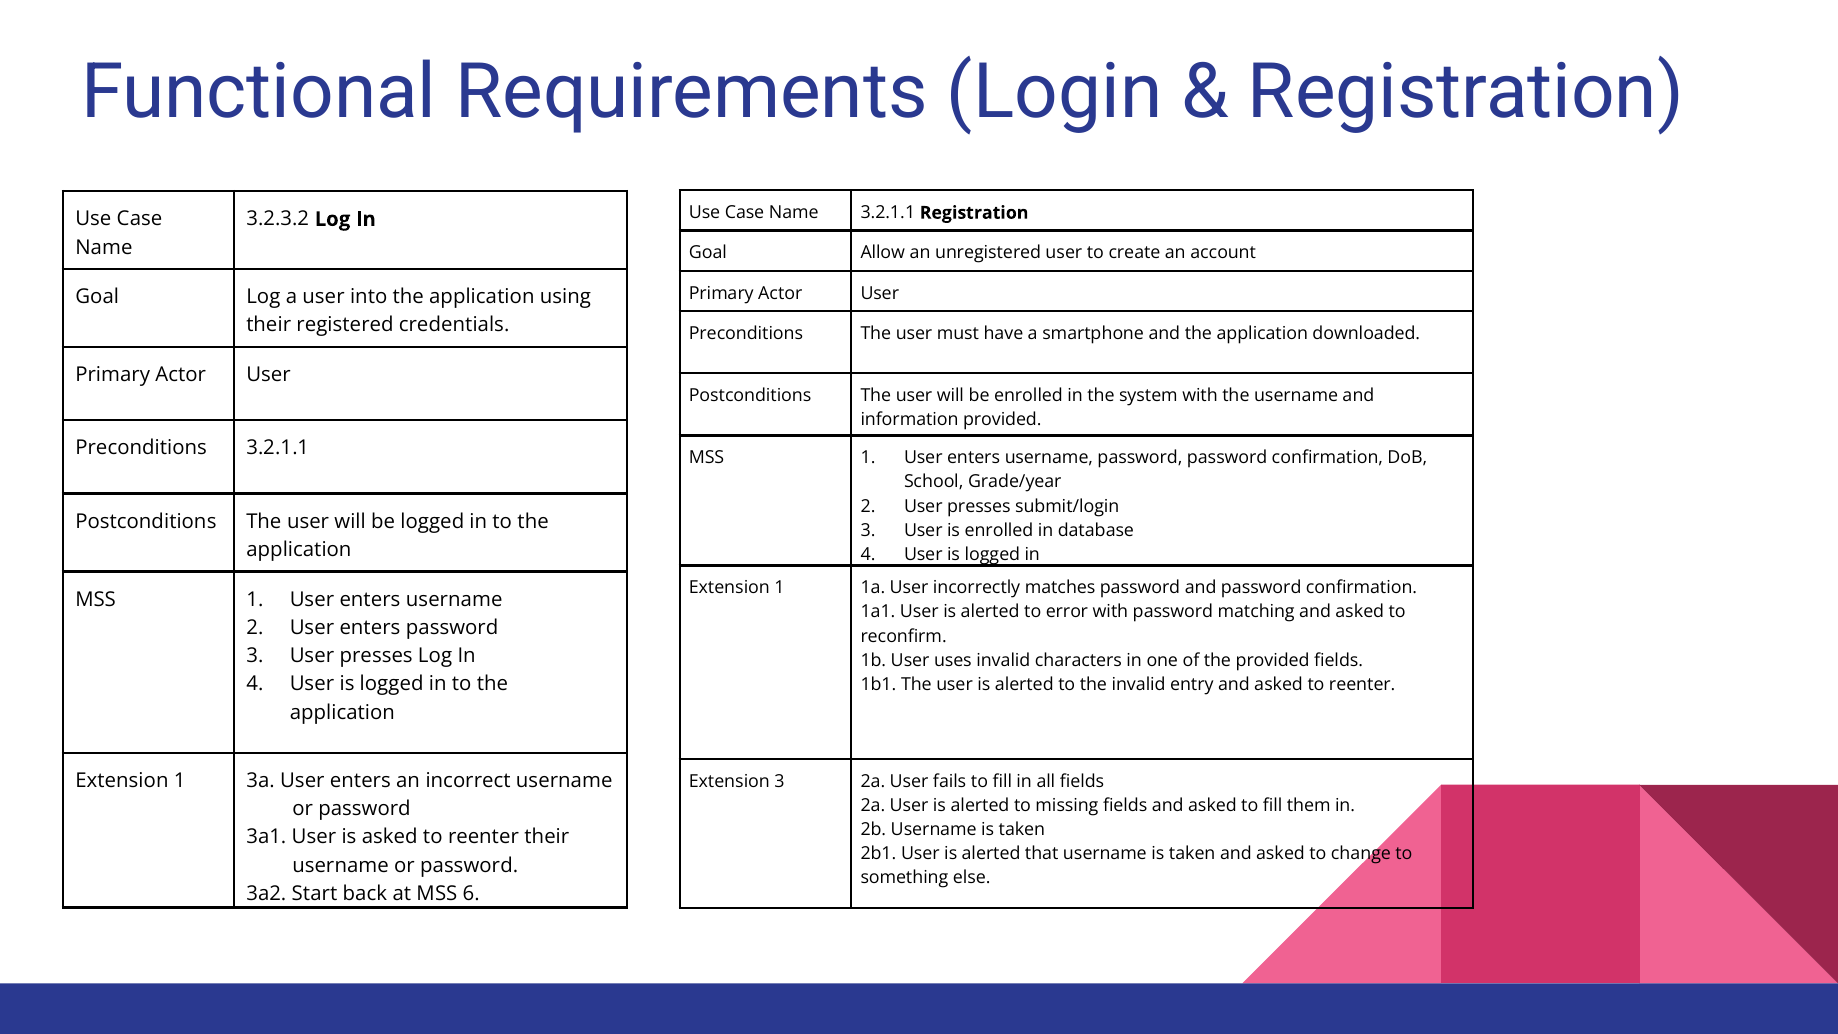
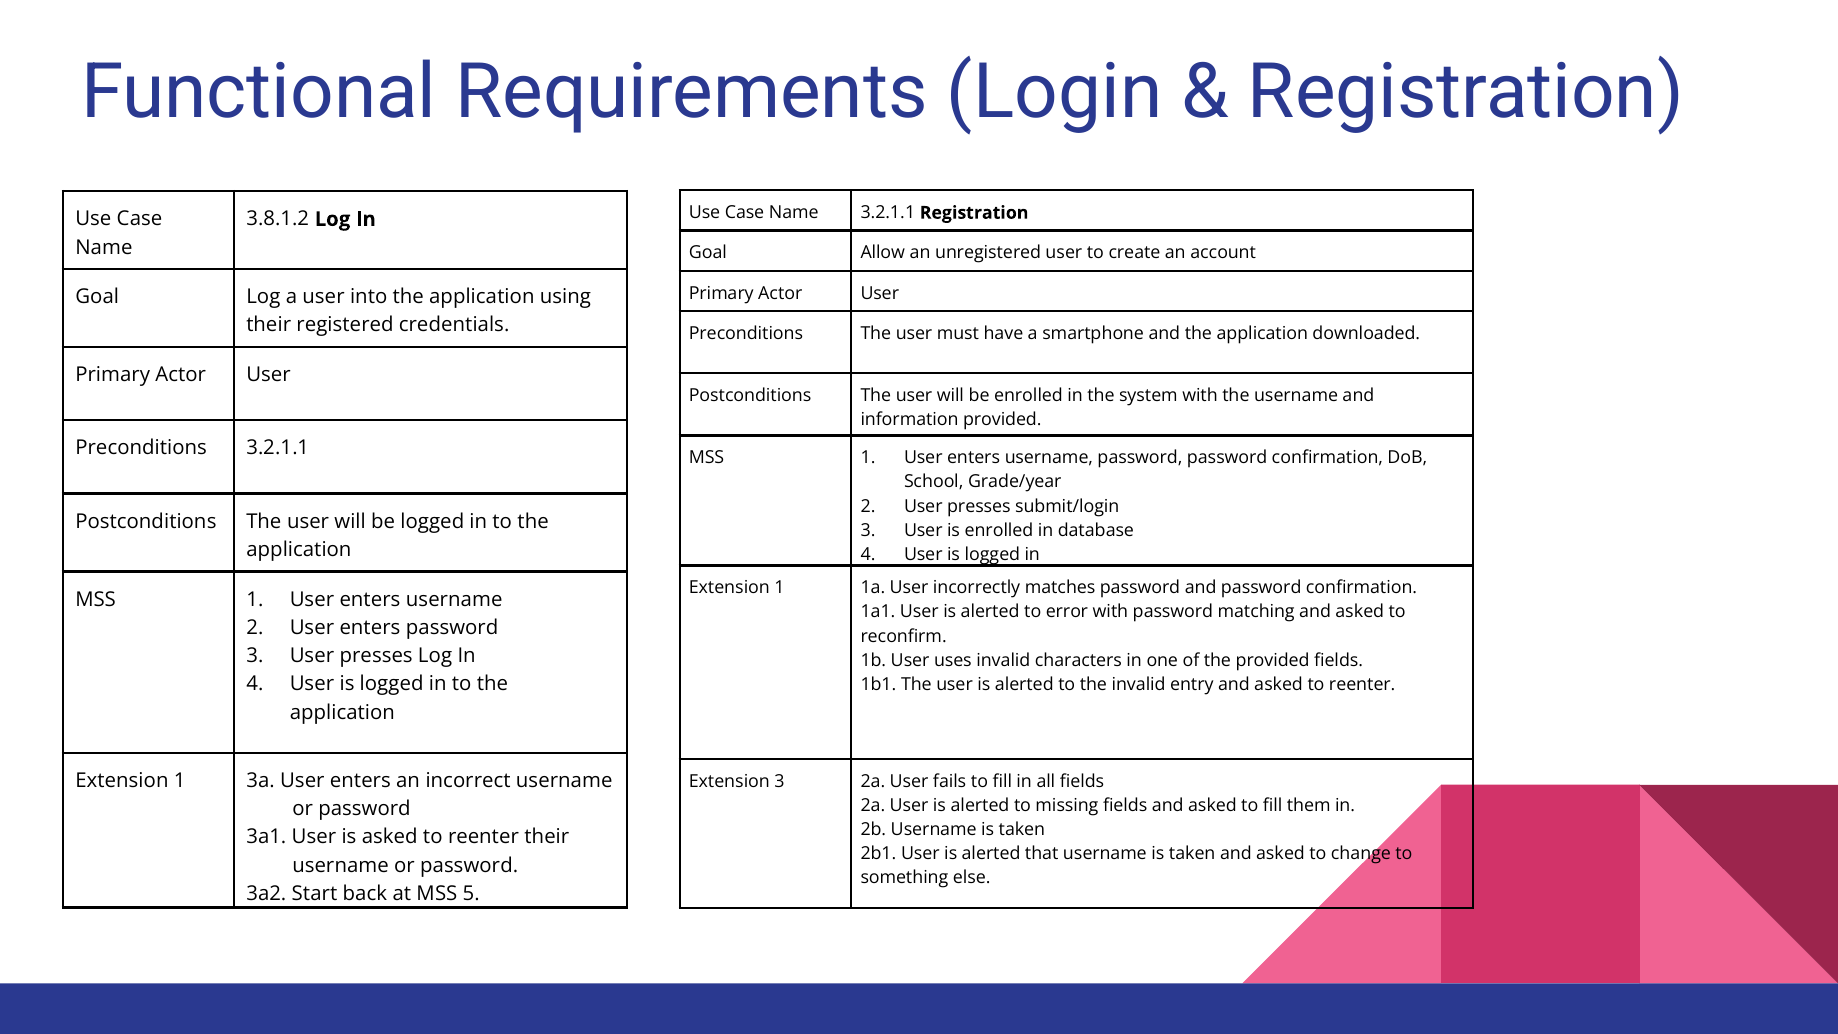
3.2.3.2: 3.2.3.2 -> 3.8.1.2 (278, 219)
6: 6 -> 5 (471, 894)
